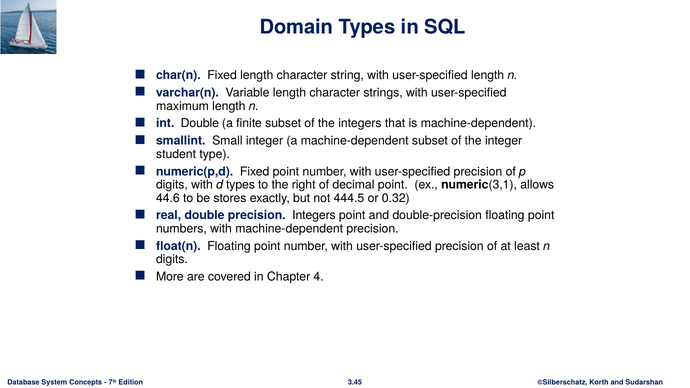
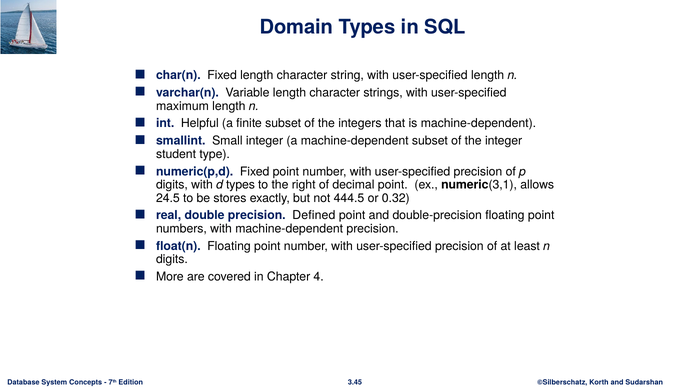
int Double: Double -> Helpful (200, 123)
44.6: 44.6 -> 24.5 (168, 198)
precision Integers: Integers -> Defined (314, 215)
